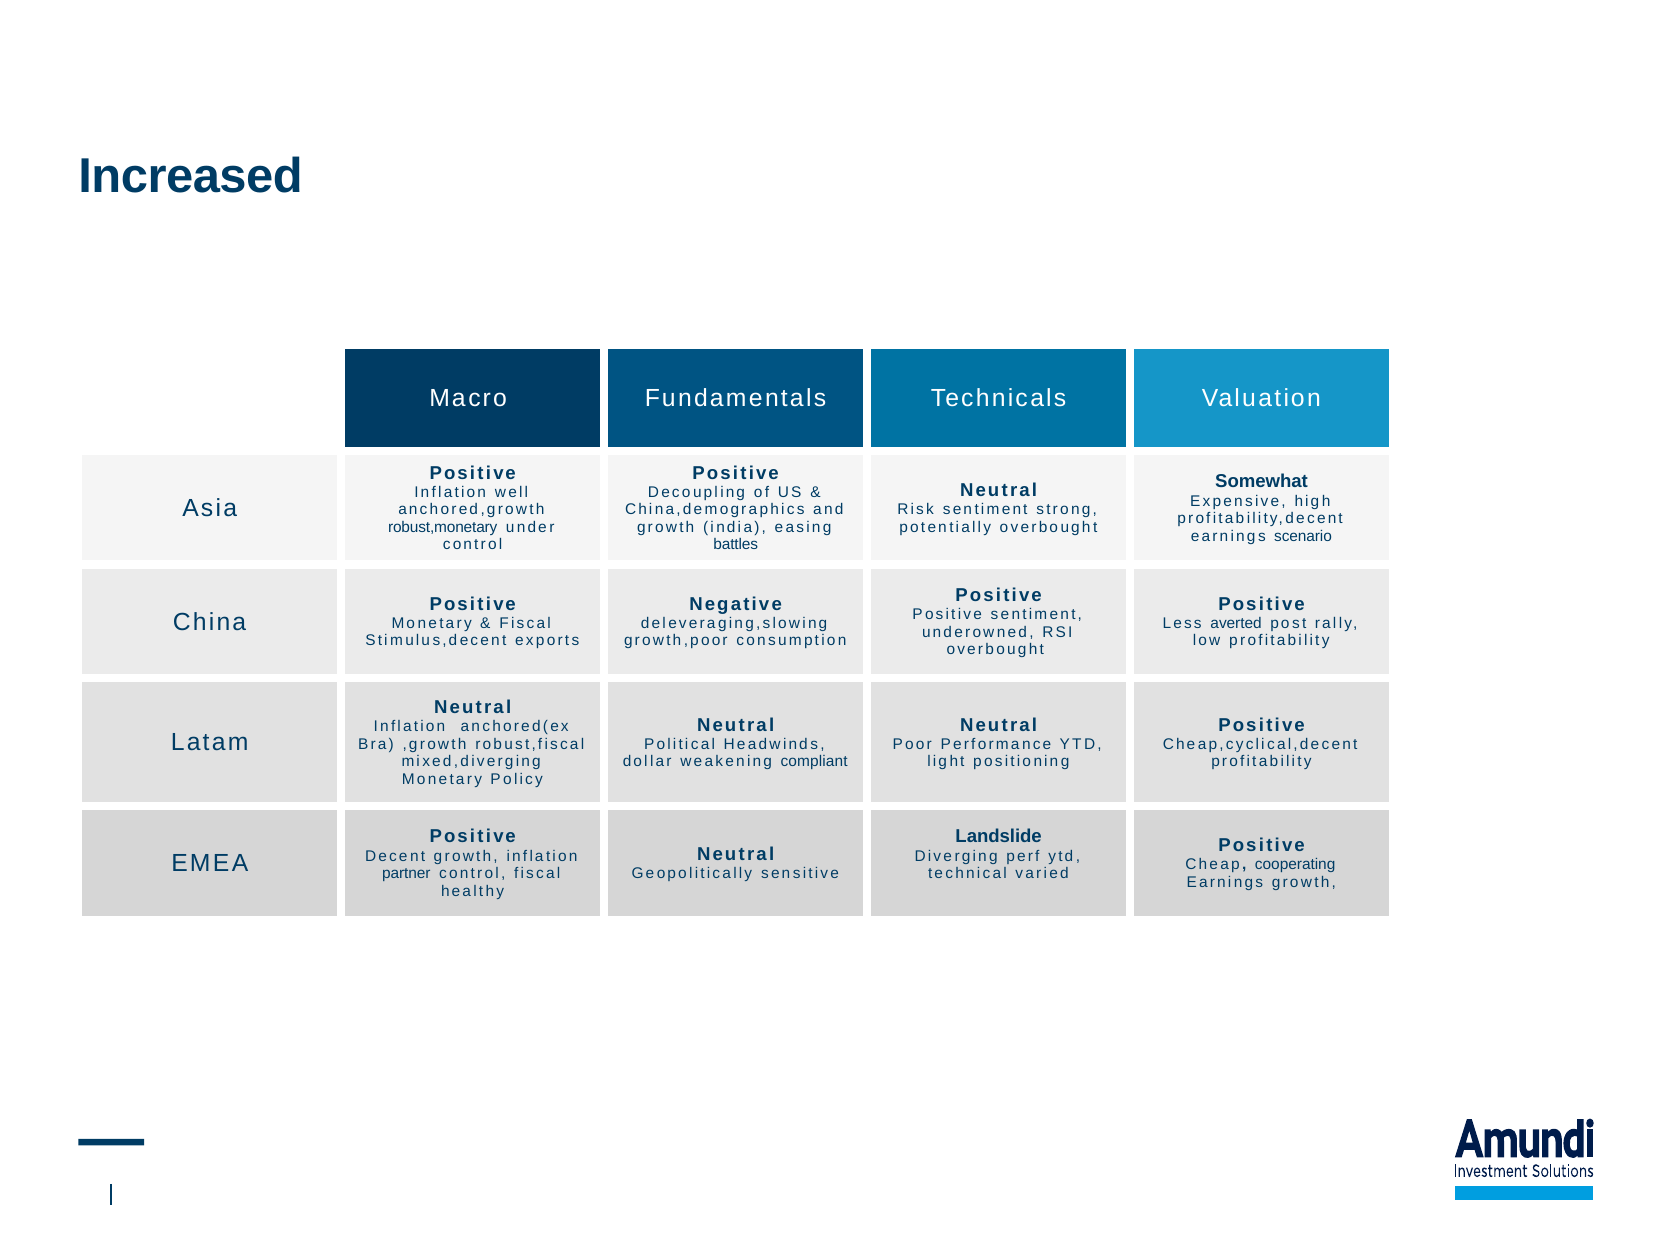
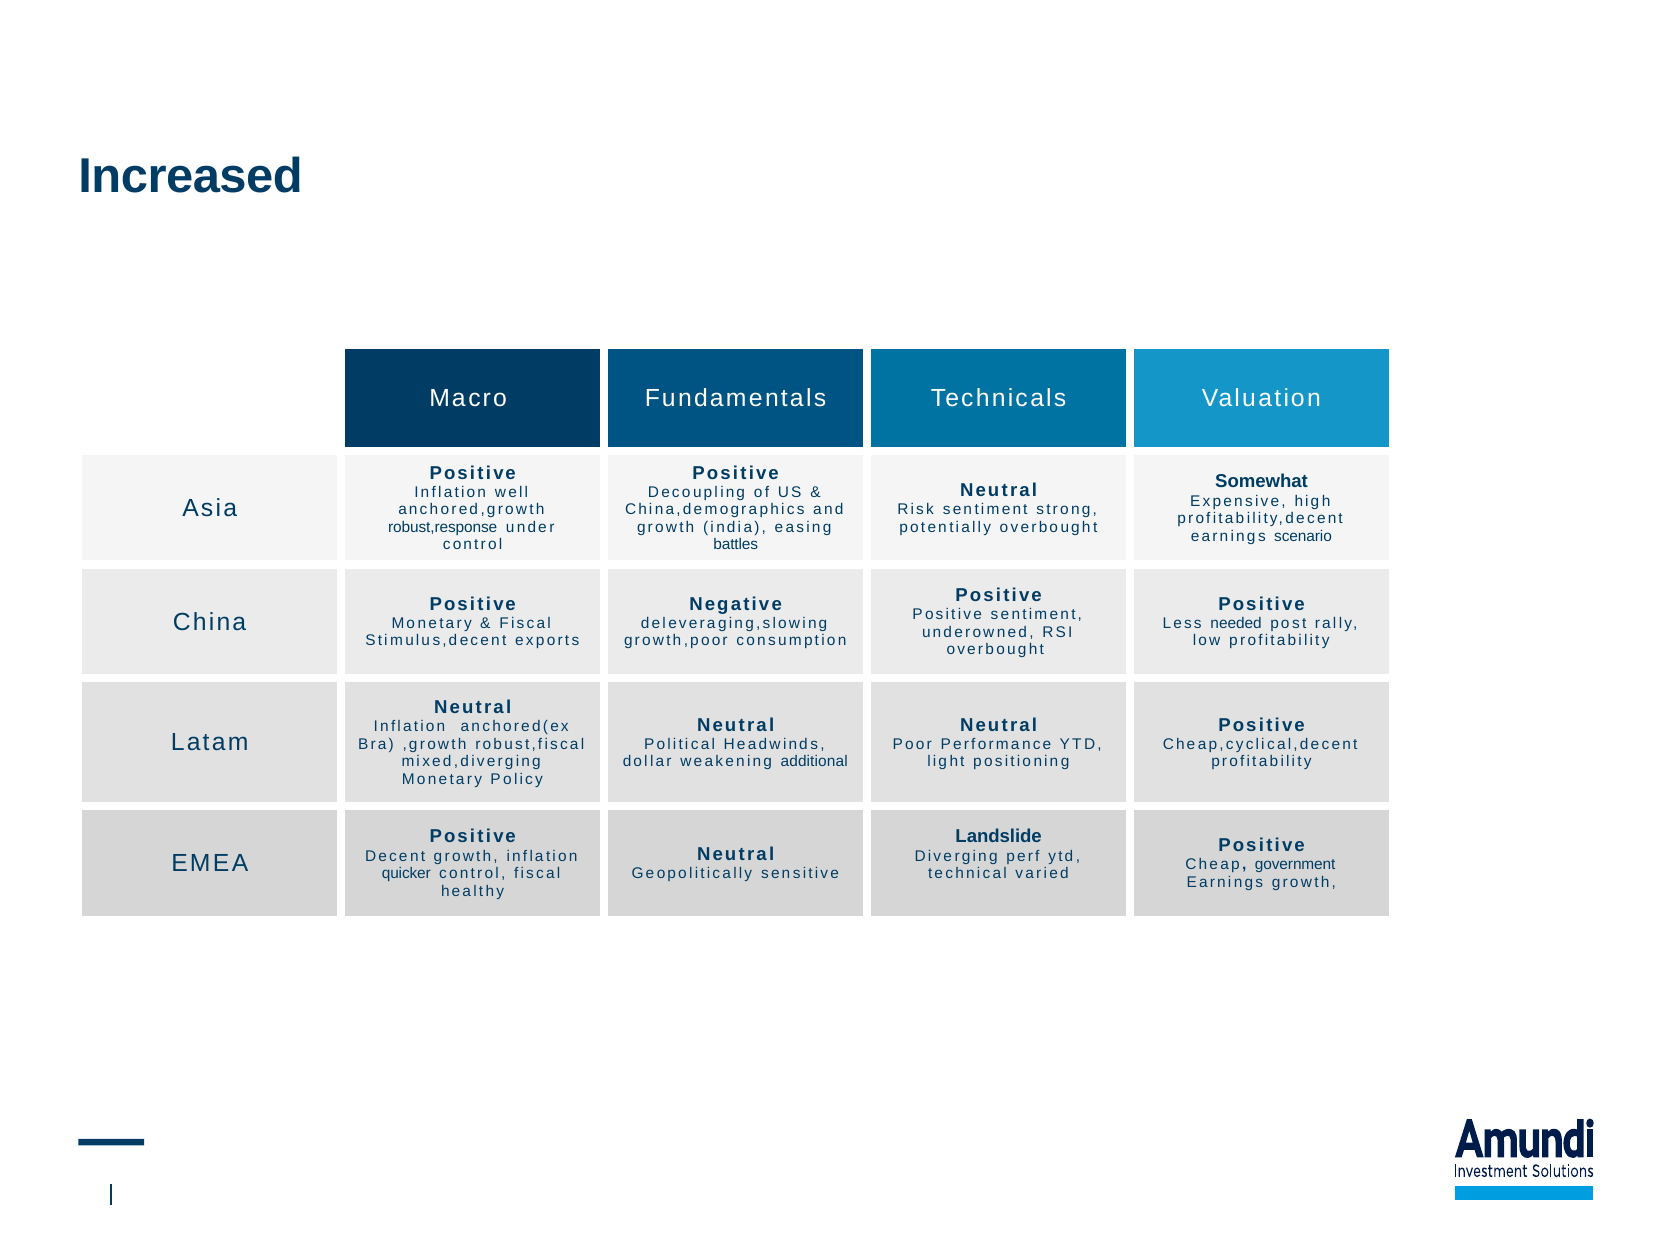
robust,monetary: robust,monetary -> robust,response (443, 527)
averted: averted -> needed (1236, 623)
compliant: compliant -> additional (814, 762)
cooperating: cooperating -> government (1295, 865)
partner: partner -> quicker (406, 874)
